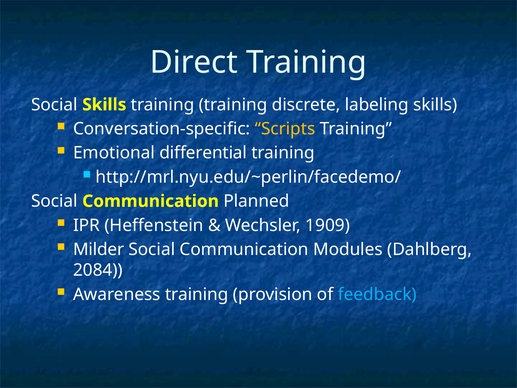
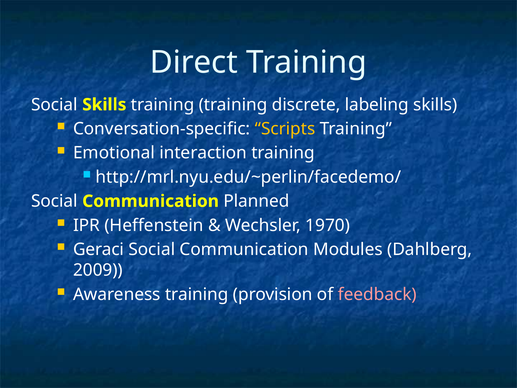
differential: differential -> interaction (203, 153)
1909: 1909 -> 1970 (328, 225)
Milder: Milder -> Geraci (99, 249)
2084: 2084 -> 2009 (98, 270)
feedback colour: light blue -> pink (377, 294)
